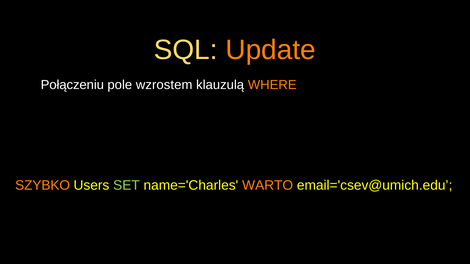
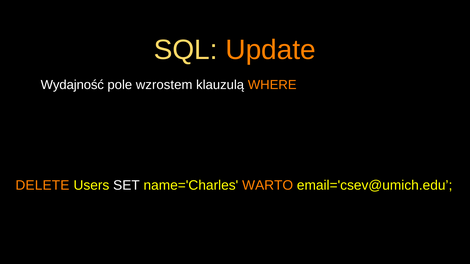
Połączeniu: Połączeniu -> Wydajność (72, 85)
SZYBKO: SZYBKO -> DELETE (42, 186)
SET colour: light green -> white (126, 186)
